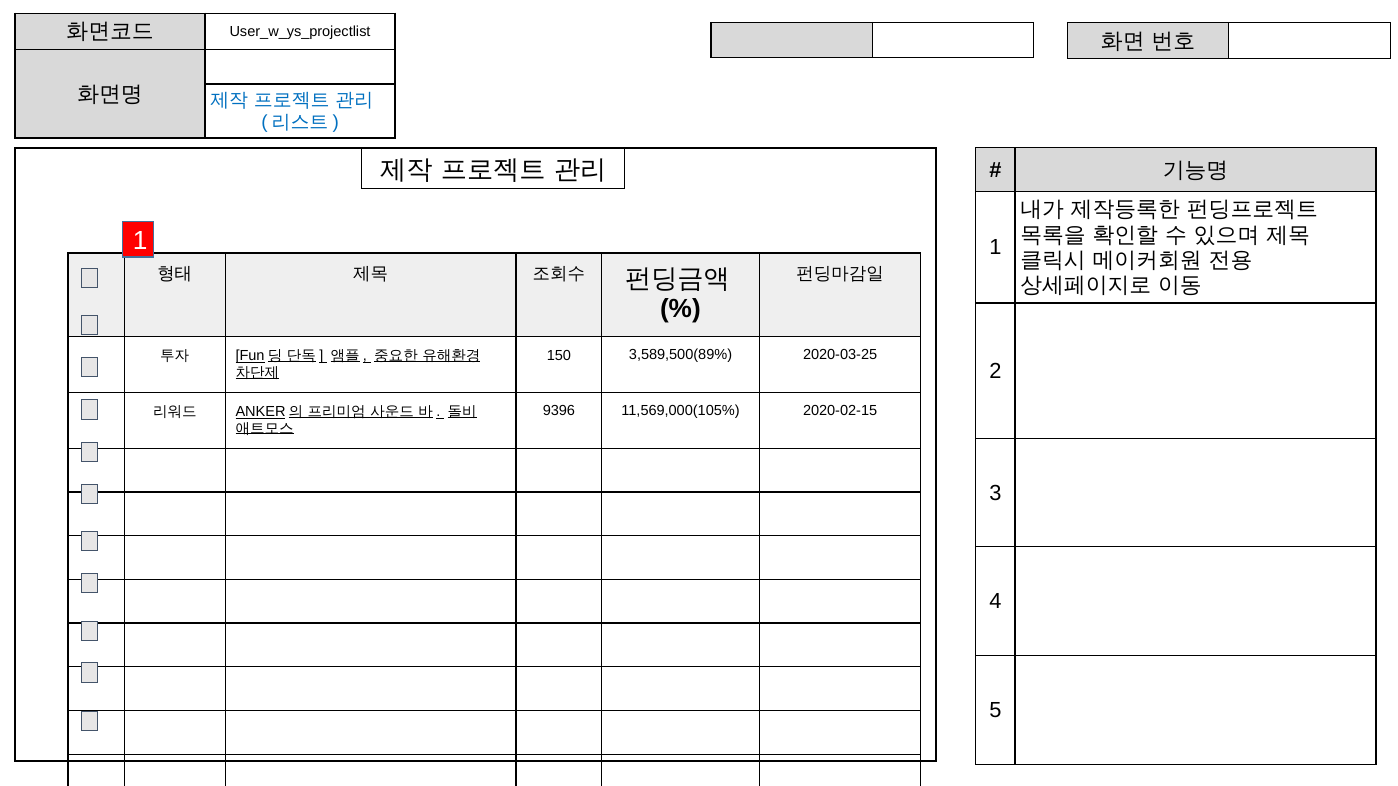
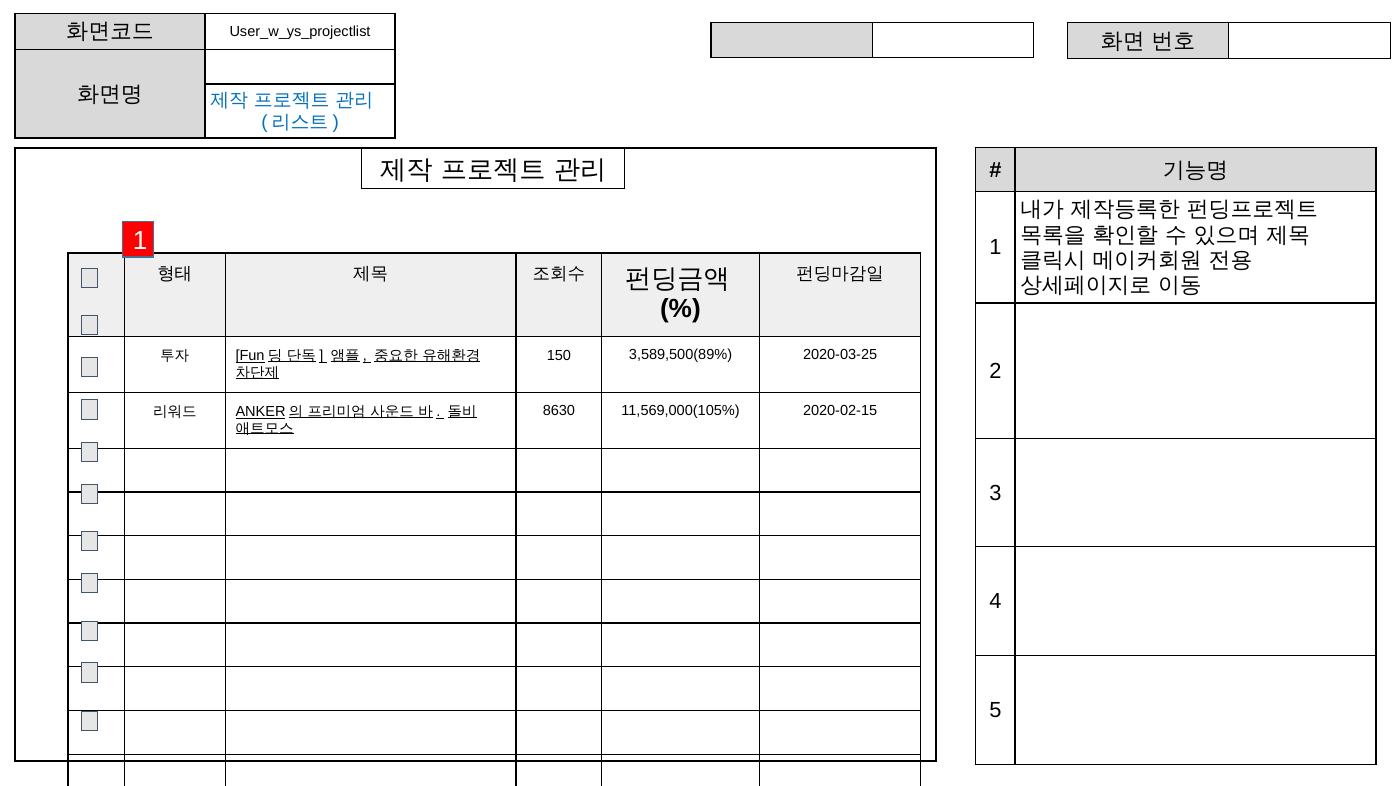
9396: 9396 -> 8630 (559, 411)
